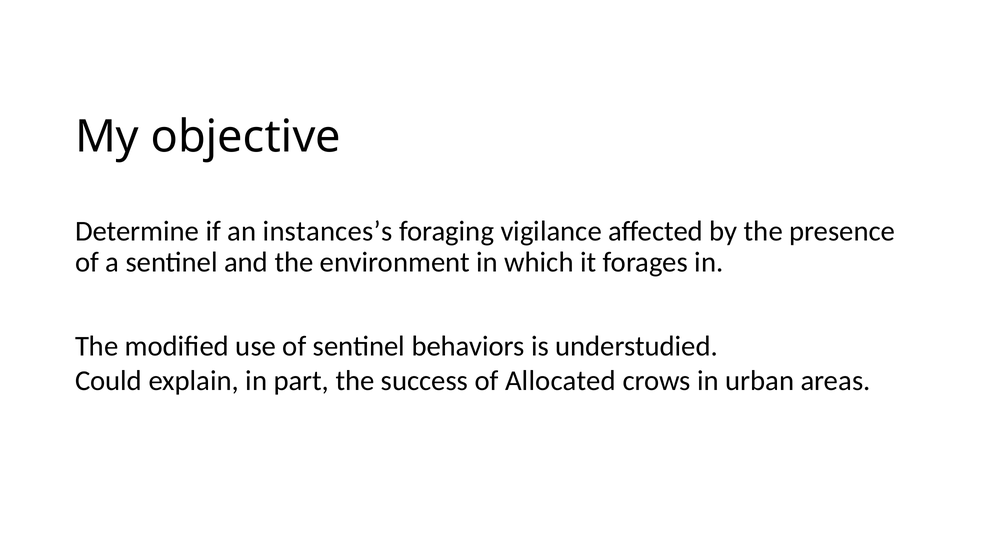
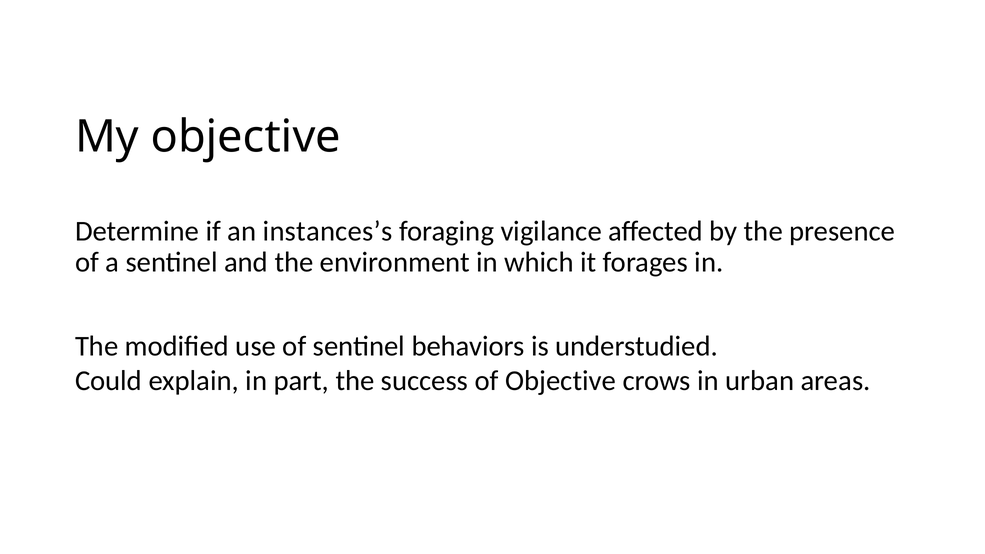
of Allocated: Allocated -> Objective (561, 381)
